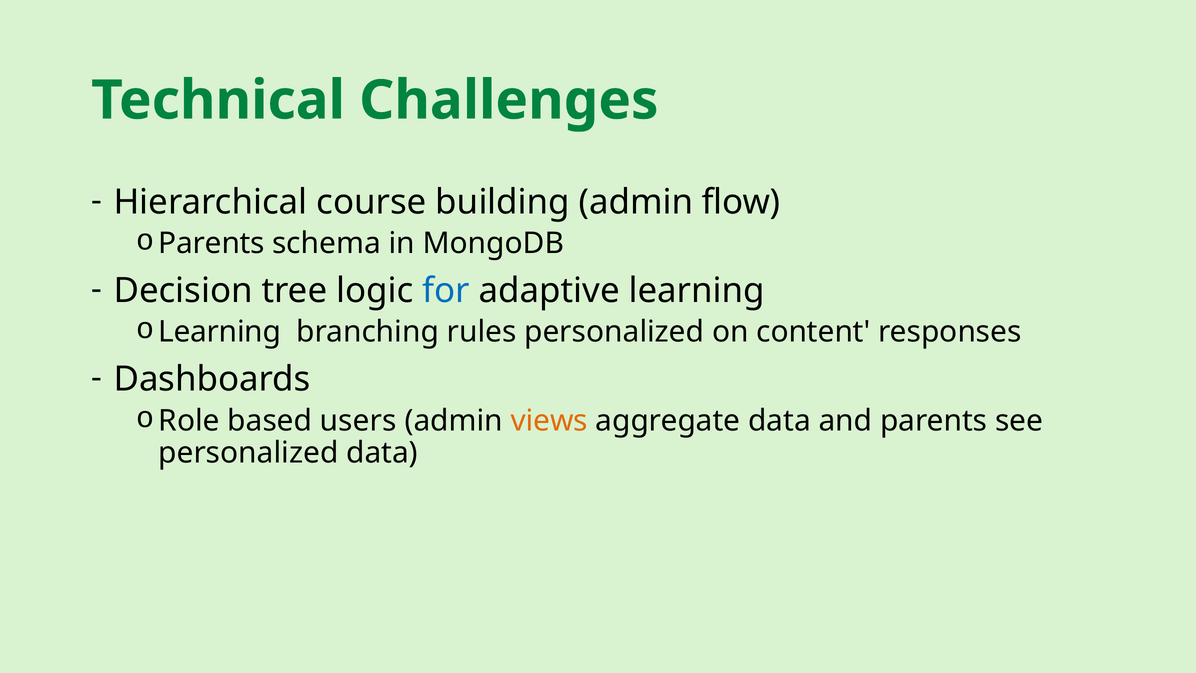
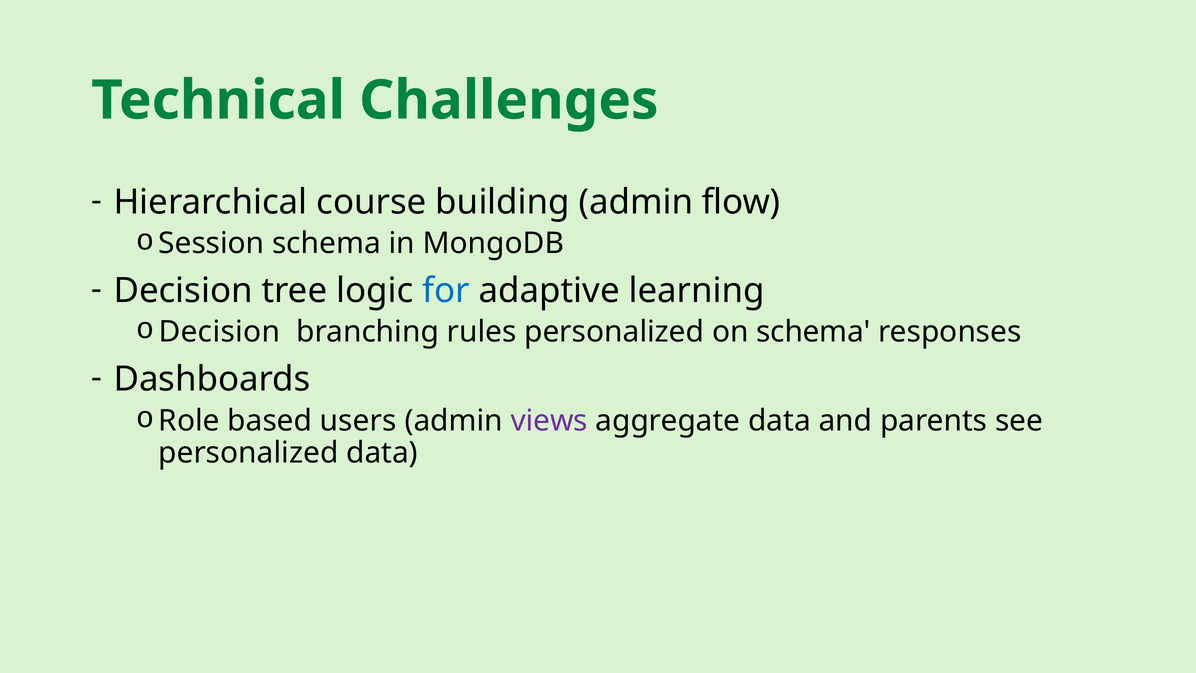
Parents: Parents -> Session (211, 243)
Learning: Learning -> Decision (219, 332)
on content: content -> schema (813, 332)
views colour: orange -> purple (549, 421)
